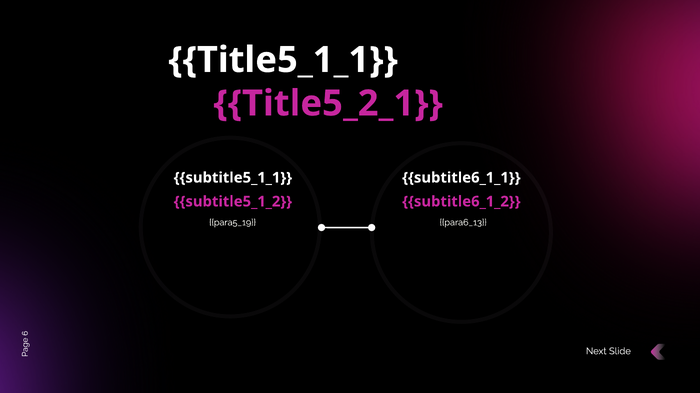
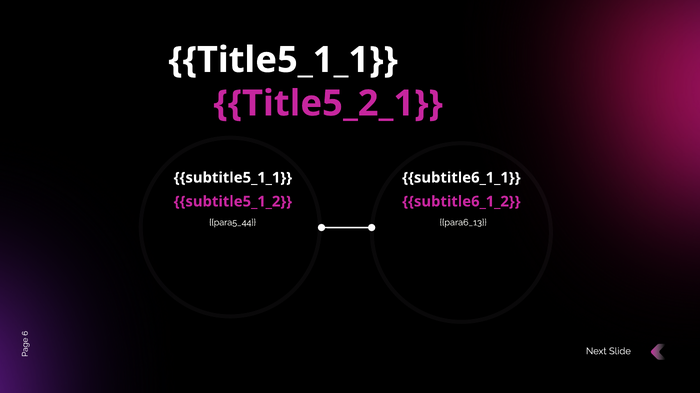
para5_19: para5_19 -> para5_44 (233, 223)
